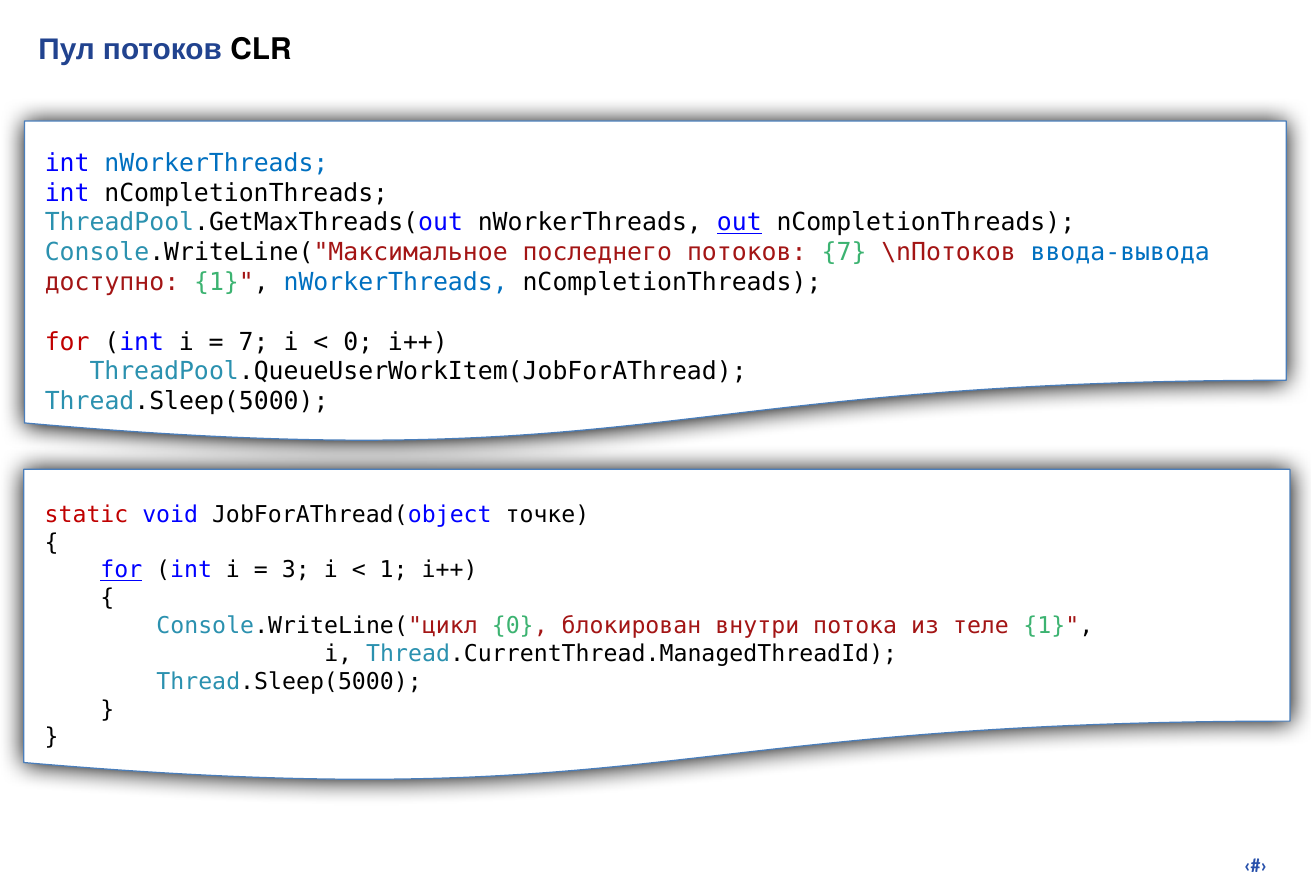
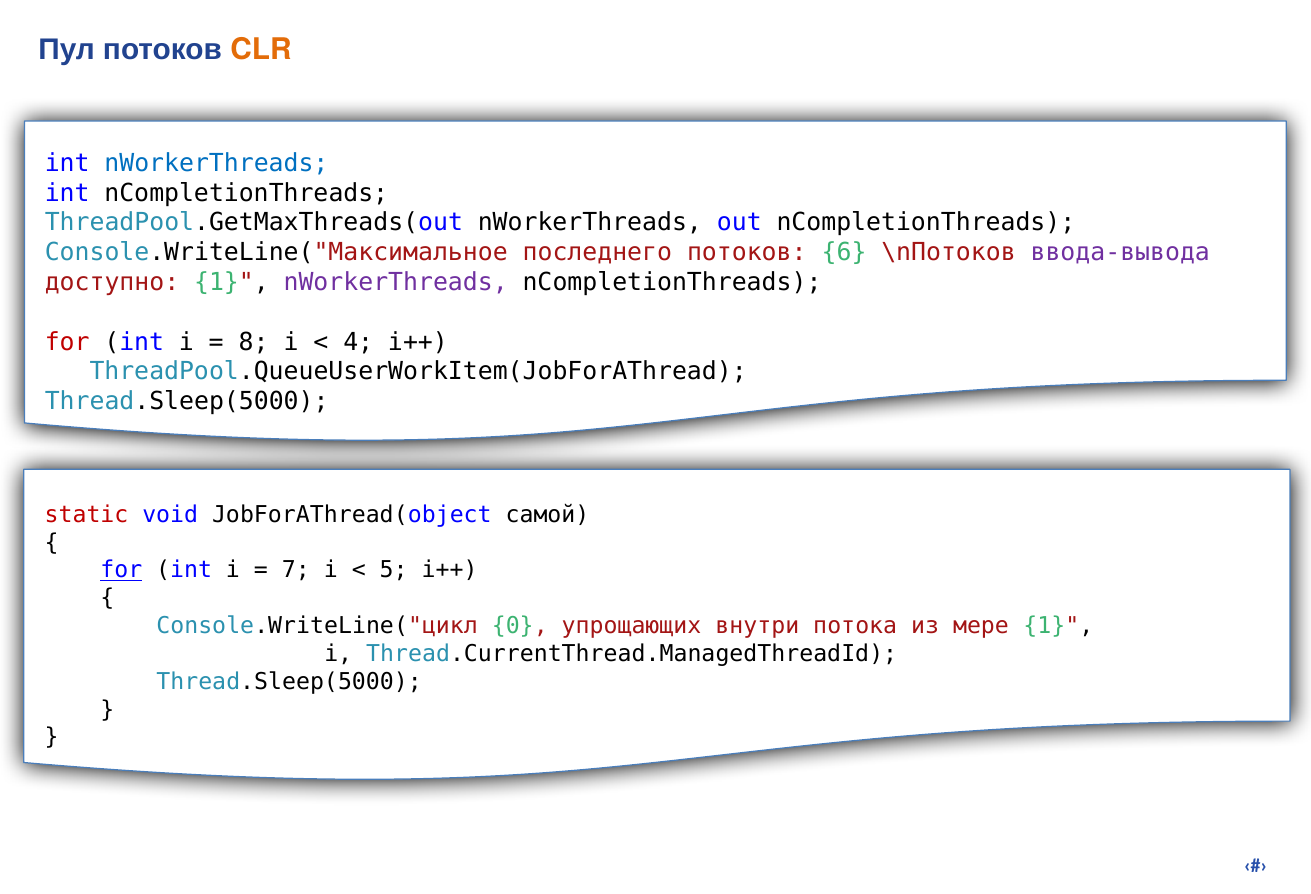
CLR colour: black -> orange (261, 49)
out underline: present -> none (739, 223)
потоков 7: 7 -> 6 (844, 253)
ввода-вывода colour: blue -> purple (1120, 253)
nWorkerThreads colour: blue -> purple (396, 282)
7: 7 -> 8 (254, 342)
0: 0 -> 4 (358, 342)
точке: точке -> самой (547, 515)
3: 3 -> 7 (296, 570)
1: 1 -> 5 (394, 570)
блокирован: блокирован -> упрощающих (632, 626)
теле: теле -> мере (981, 626)
